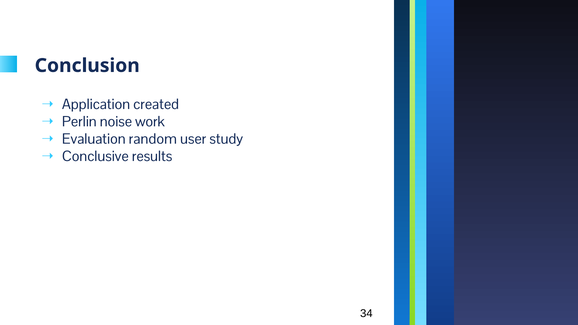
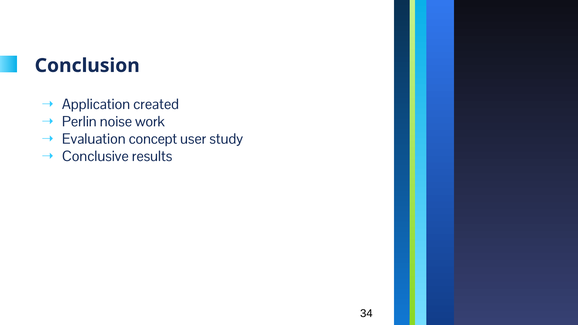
random: random -> concept (153, 139)
